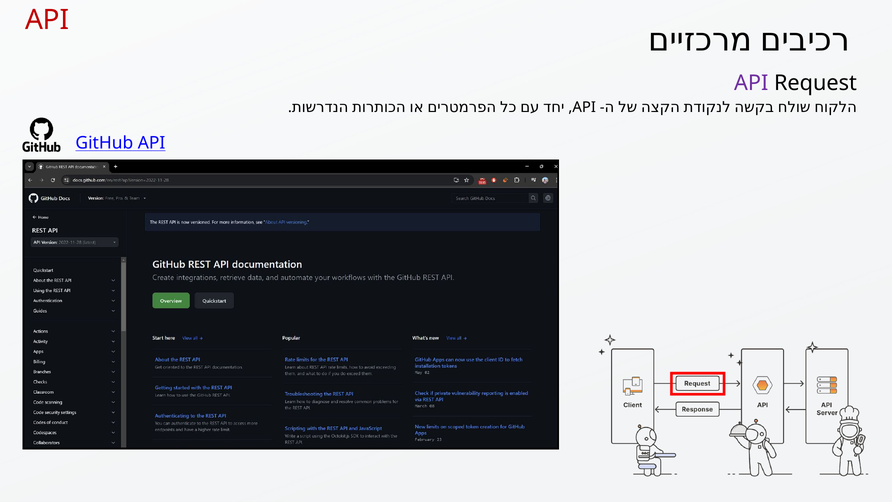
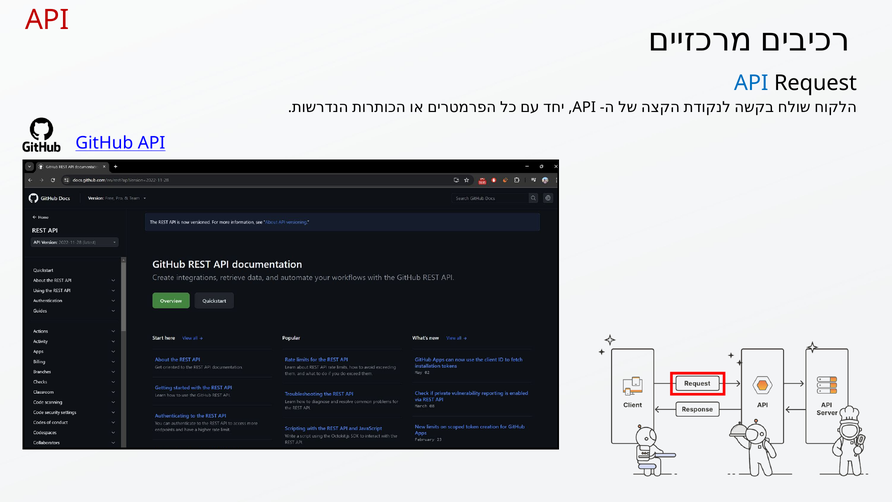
API colour: purple -> blue (751, 83)
